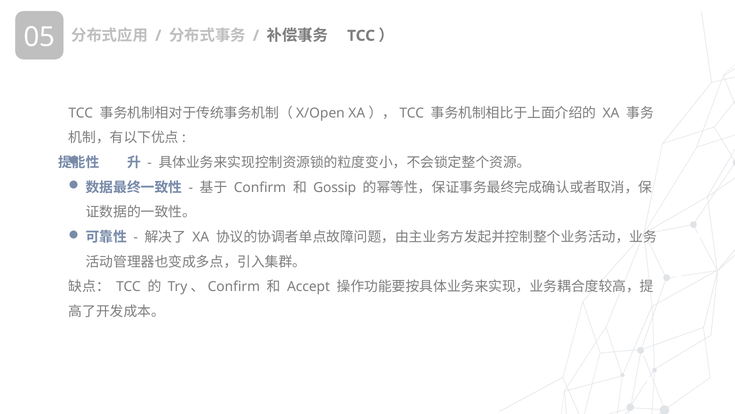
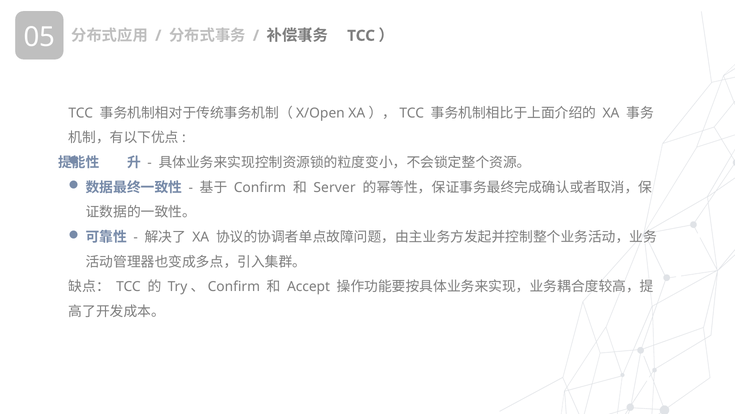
Gossip: Gossip -> Server (335, 187)
